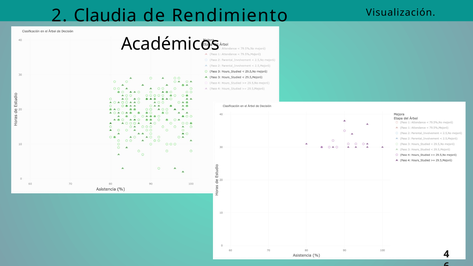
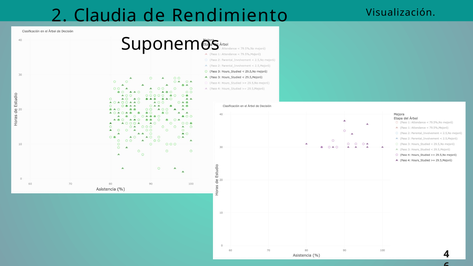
Académicos: Académicos -> Suponemos (170, 44)
